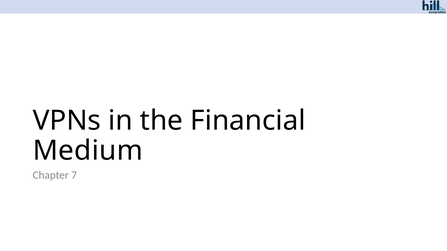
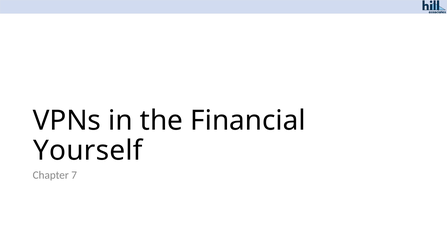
Medium: Medium -> Yourself (88, 151)
